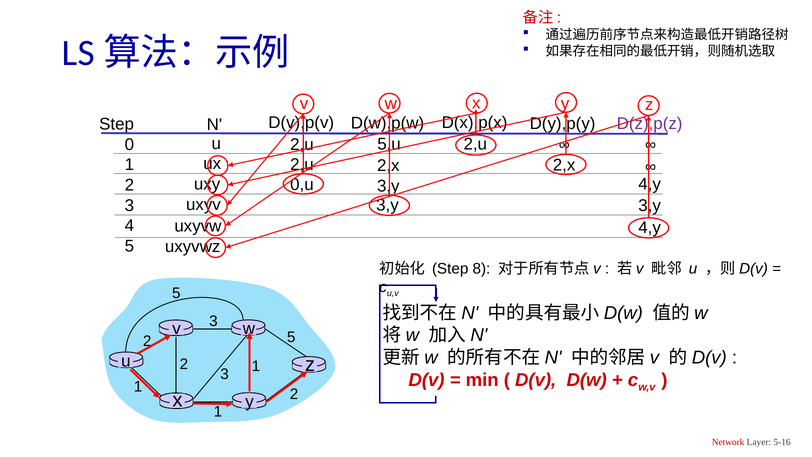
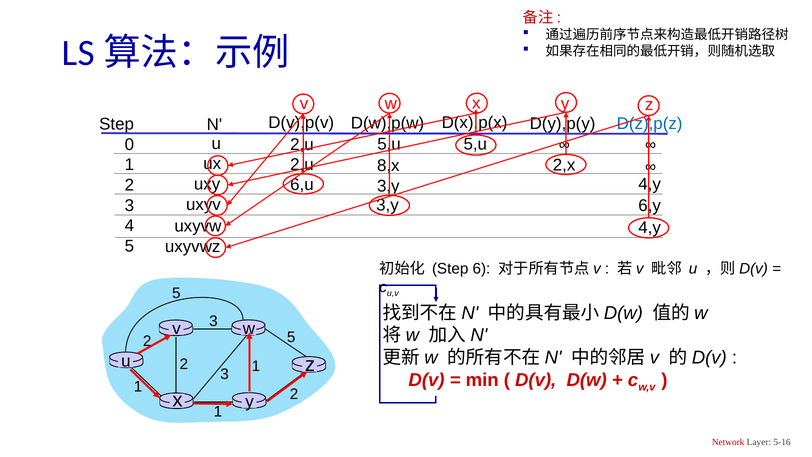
D(z),p(z colour: purple -> blue (650, 123)
2,u: 2,u -> 5,u (475, 144)
2,x: 2,x -> 8,x (388, 166)
0,u: 0,u -> 6,u (302, 185)
3,y: 3,y -> 6,y (650, 206)
8: 8 -> 6 (481, 269)
